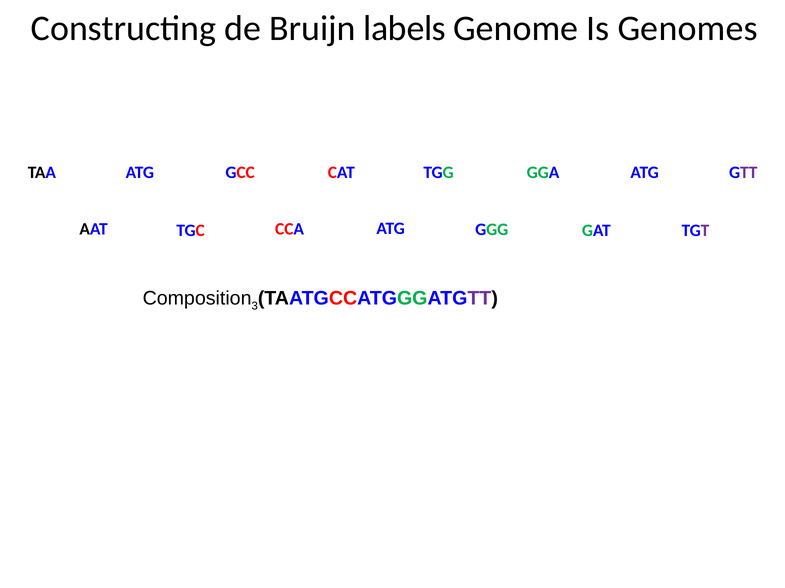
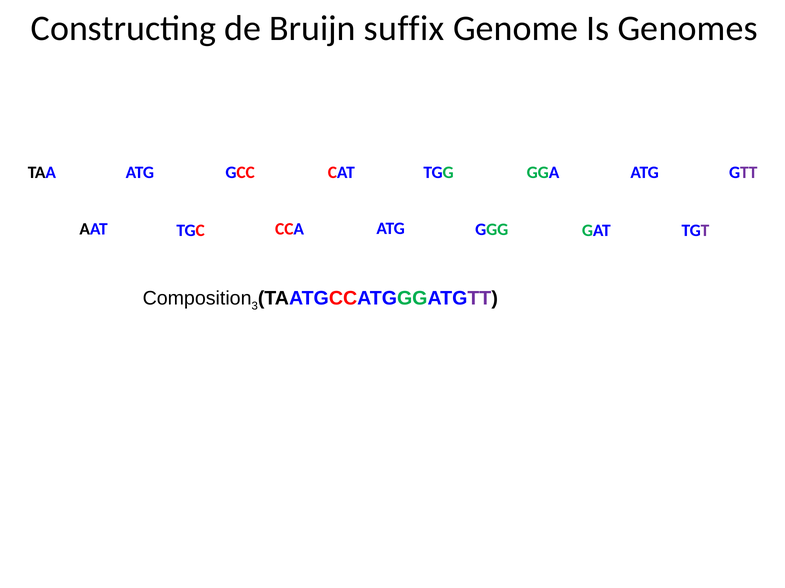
labels: labels -> suffix (404, 29)
